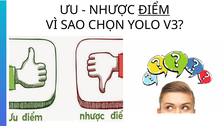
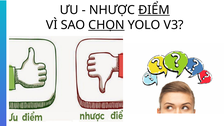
CHỌN underline: none -> present (106, 25)
